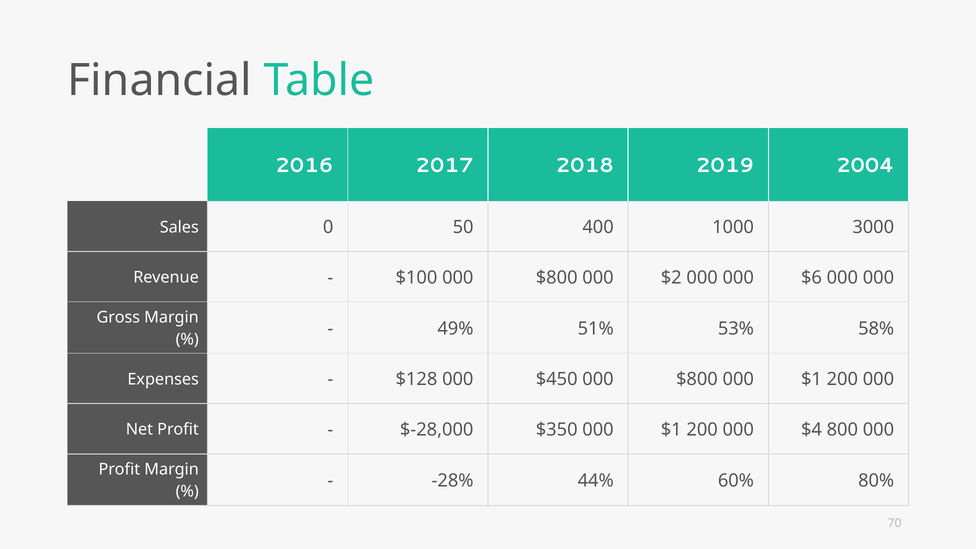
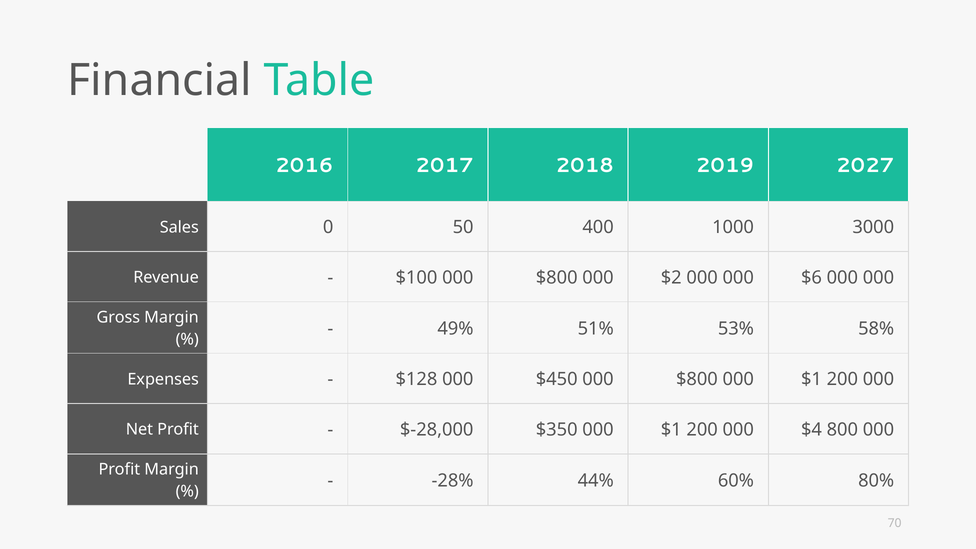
2004: 2004 -> 2027 (865, 166)
